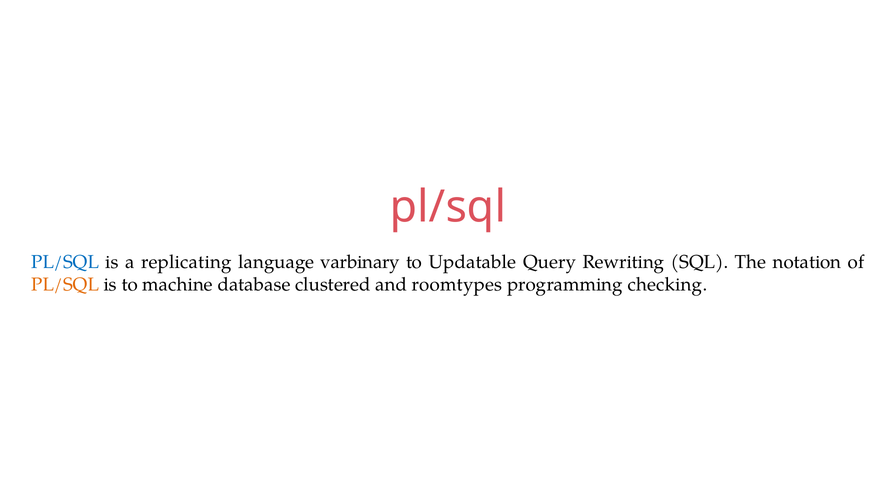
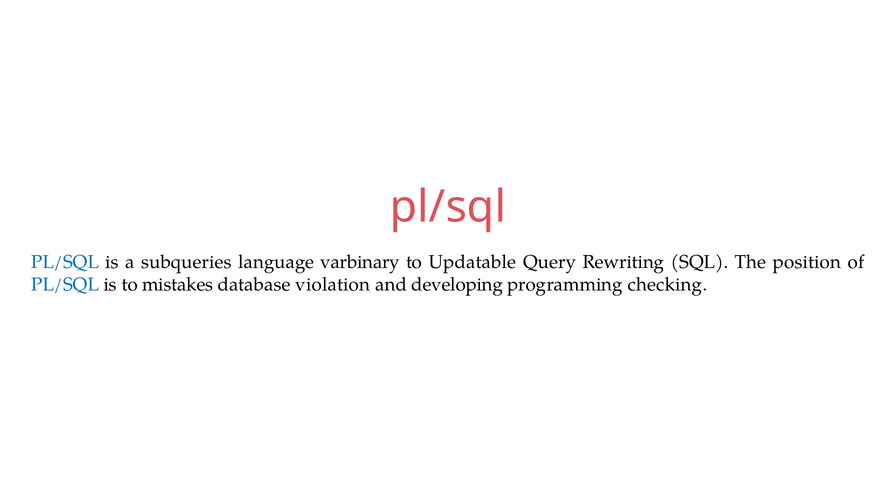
replicating: replicating -> subqueries (186, 262)
notation: notation -> position (807, 262)
PL/SQL colour: orange -> blue (65, 285)
machine: machine -> mistakes (178, 285)
clustered: clustered -> violation (333, 285)
roomtypes: roomtypes -> developing (457, 285)
